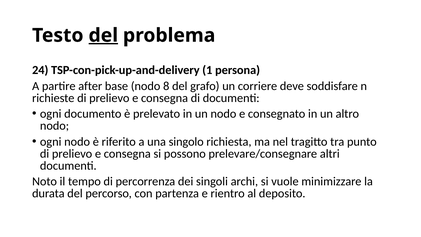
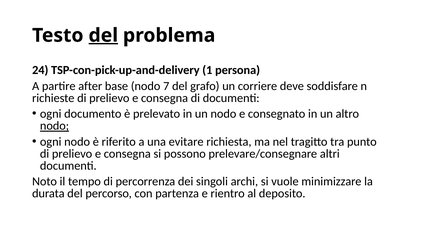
8: 8 -> 7 (166, 86)
nodo underline: none -> present (55, 126)
singolo: singolo -> evitare (186, 142)
